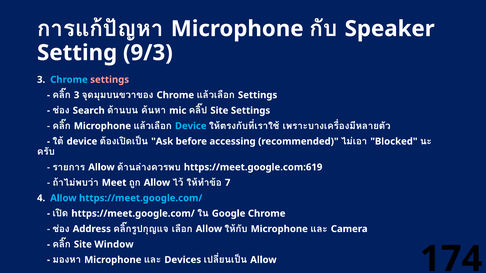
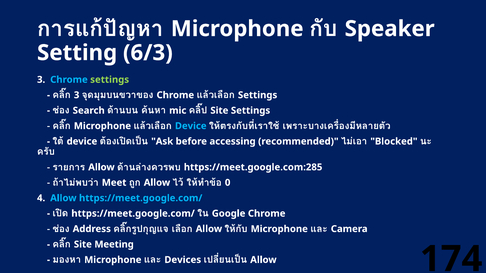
9/3: 9/3 -> 6/3 (148, 53)
settings colour: pink -> light green (110, 80)
https://meet.google.com:619: https://meet.google.com:619 -> https://meet.google.com:285 (253, 167)
7: 7 -> 0 (228, 183)
Window: Window -> Meeting (114, 245)
